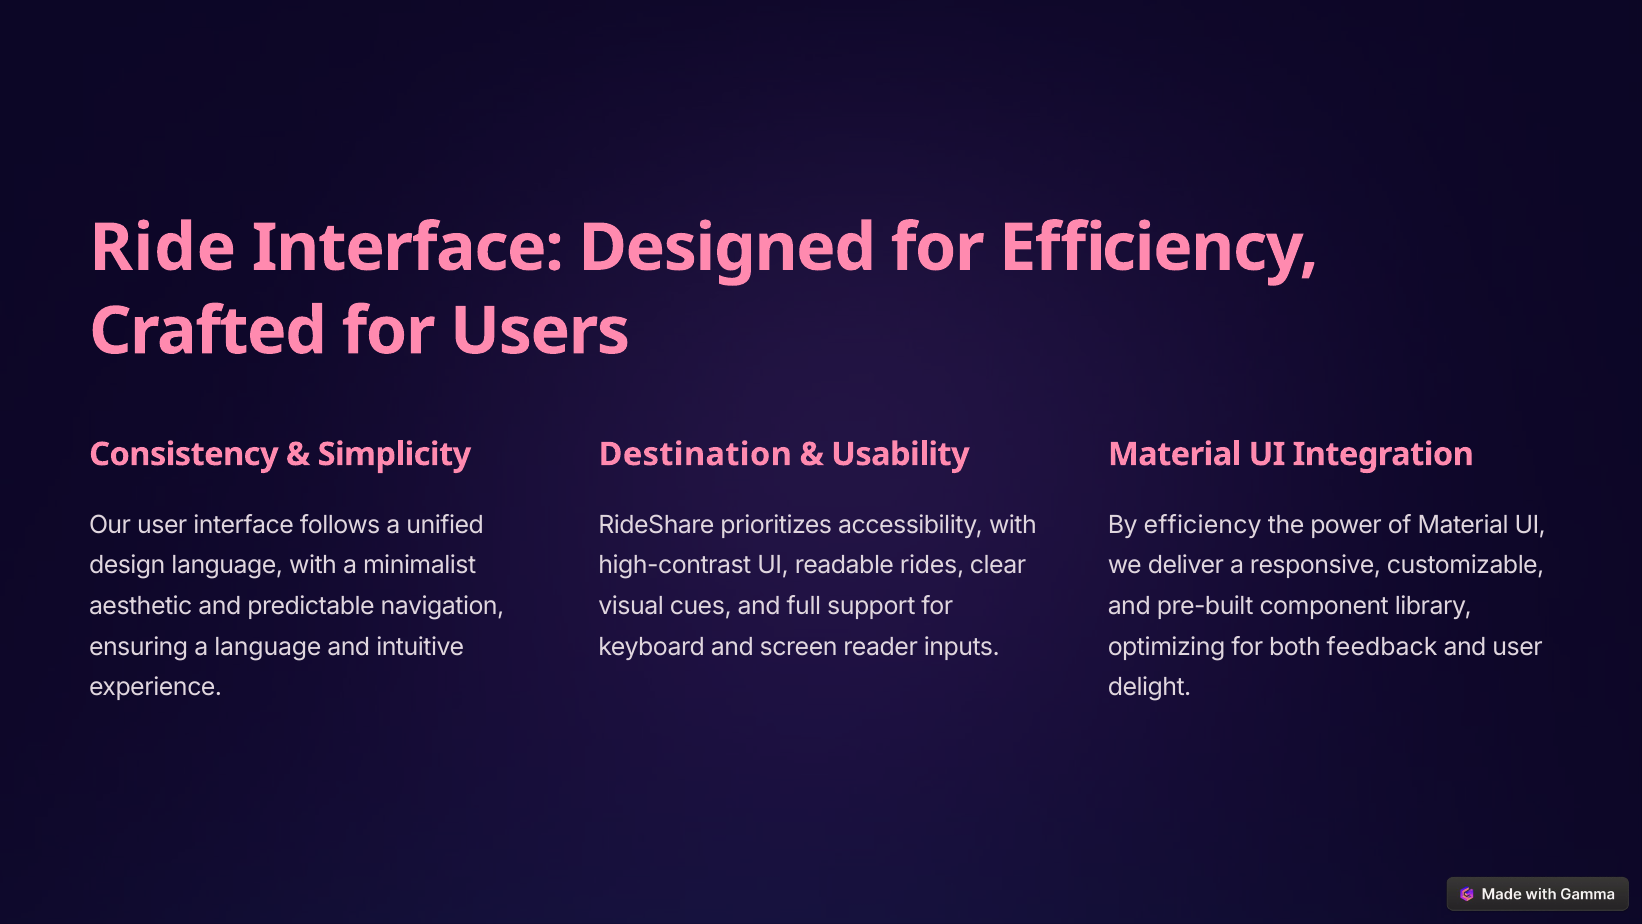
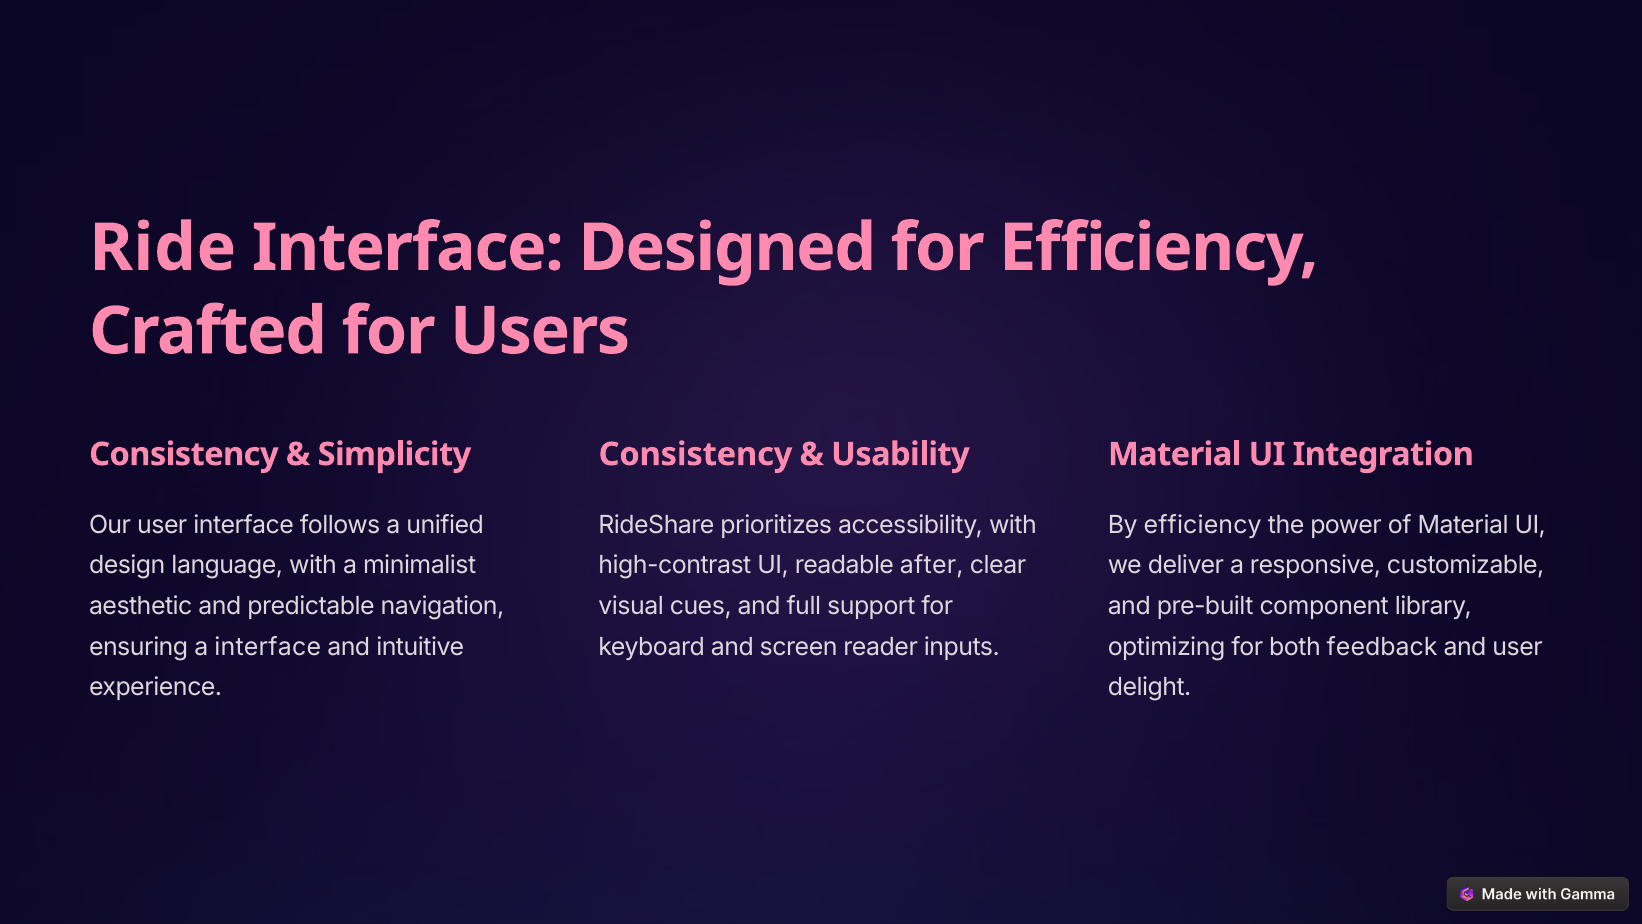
Destination: Destination -> Consistency (695, 454)
rides: rides -> after (932, 565)
a language: language -> interface (268, 647)
